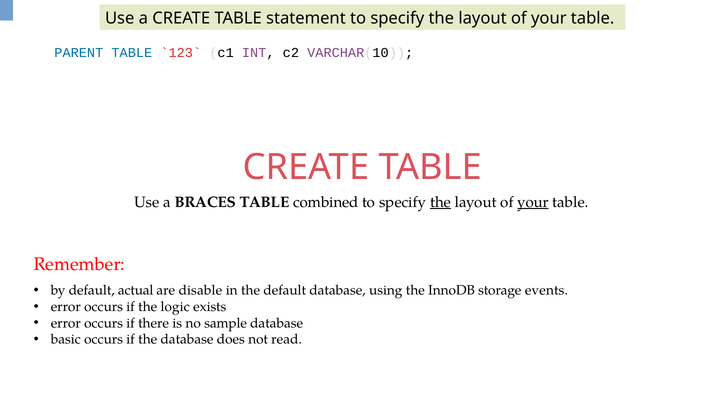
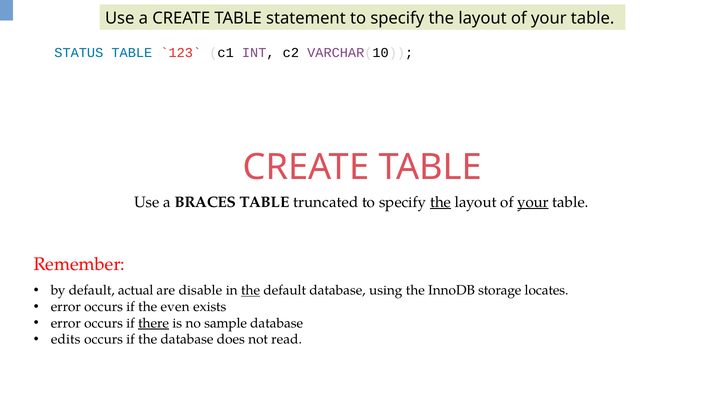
PARENT: PARENT -> STATUS (79, 53)
combined: combined -> truncated (326, 202)
the underline: none -> present (251, 290)
events: events -> locates (547, 290)
logic: logic -> even (175, 307)
there underline: none -> present (154, 323)
basic: basic -> edits (66, 339)
